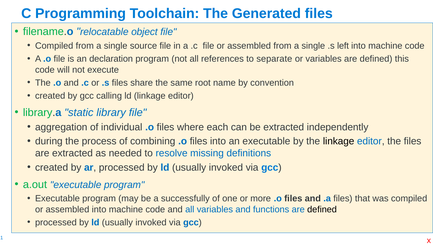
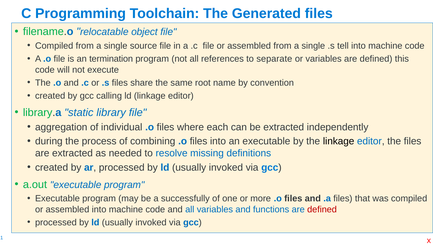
left: left -> tell (343, 46)
declaration: declaration -> termination (111, 59)
defined colour: black -> red (322, 209)
